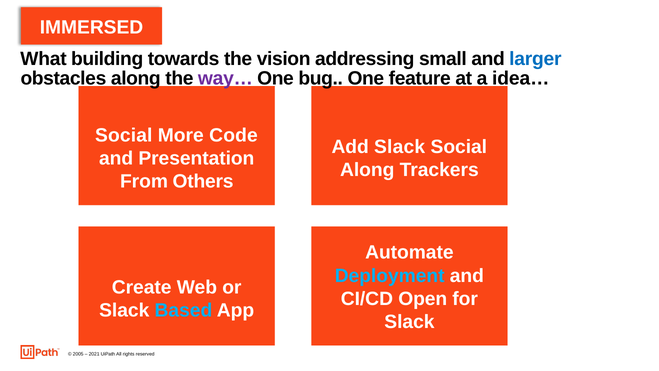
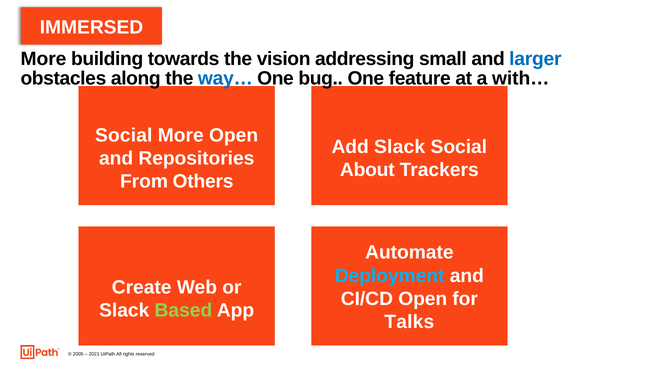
What: What -> More (43, 59)
way… colour: purple -> blue (225, 78)
idea…: idea… -> with… (521, 78)
More Code: Code -> Open (234, 135)
Presentation: Presentation -> Repositories (196, 158)
Along: Along -> About (367, 170)
Based colour: light blue -> light green (183, 310)
Slack: Slack -> Talks (409, 322)
